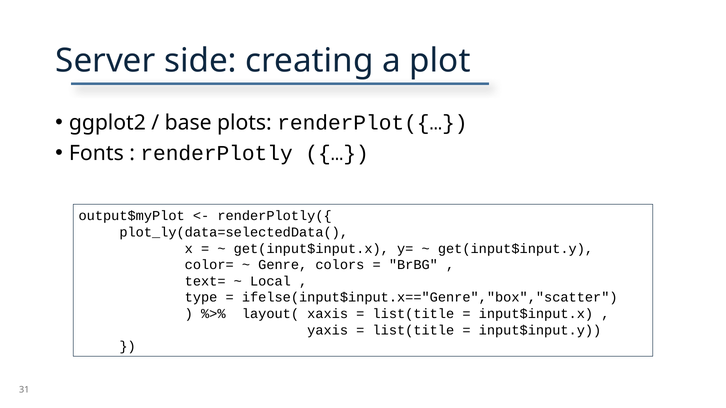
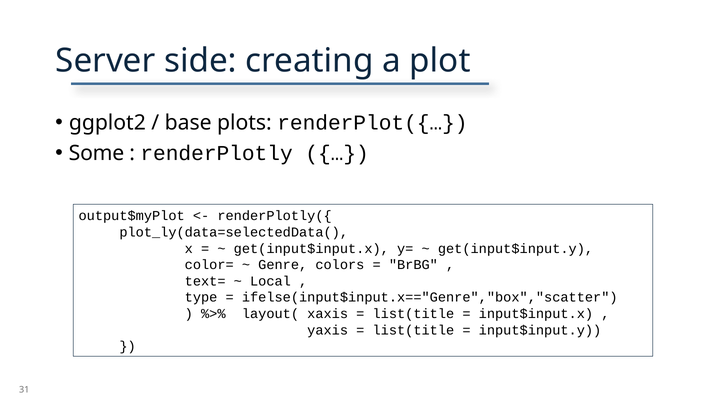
Fonts: Fonts -> Some (96, 153)
